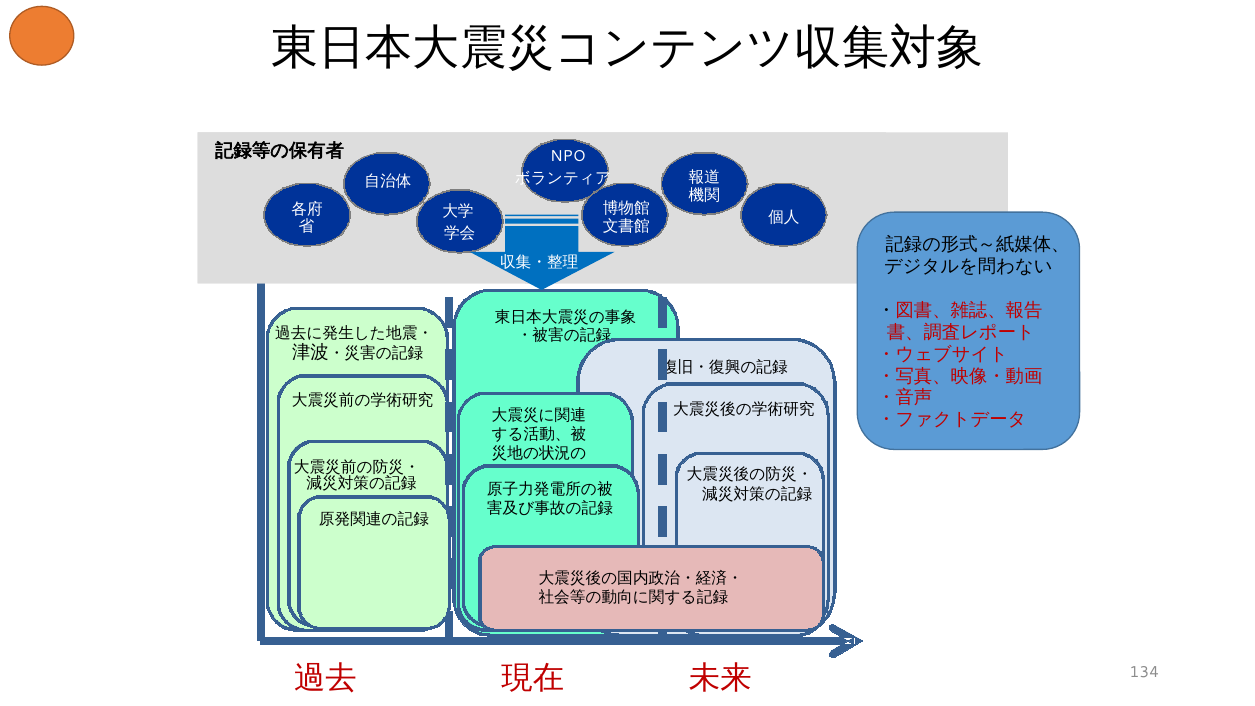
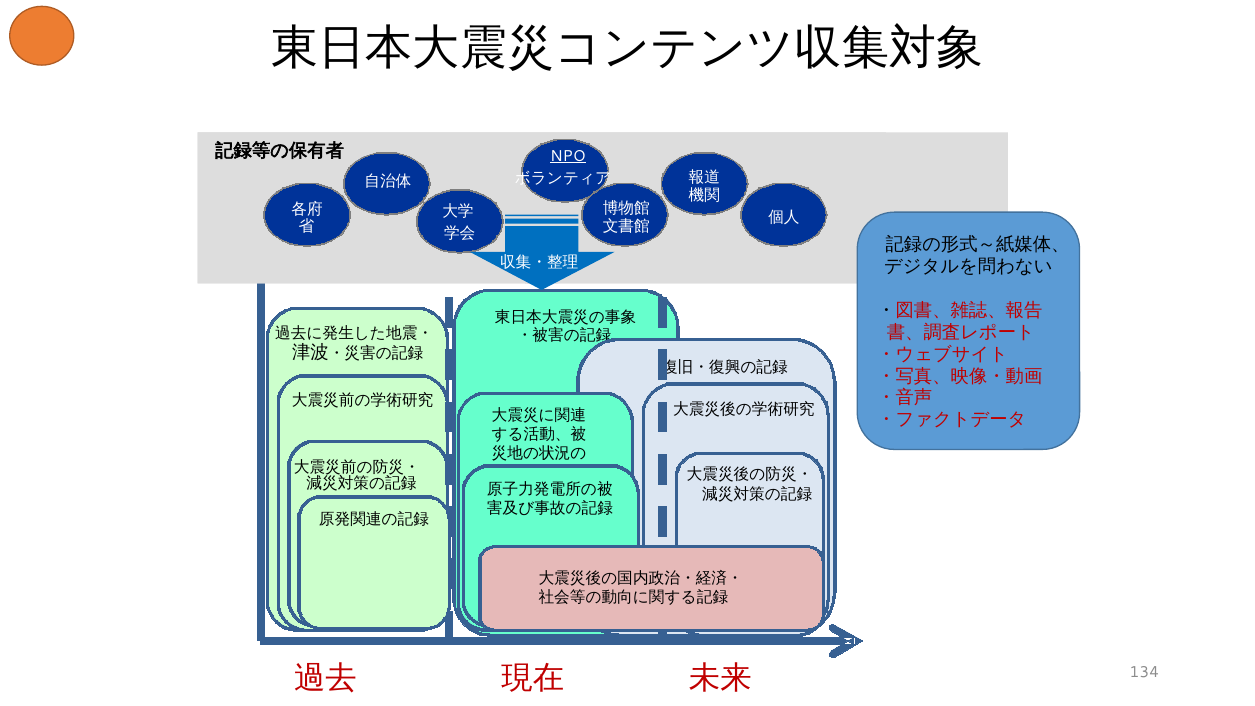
NPO underline: none -> present (568, 156)
